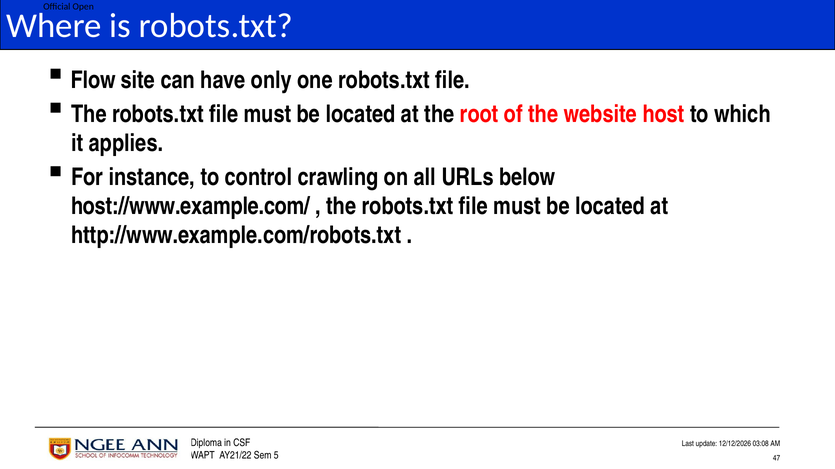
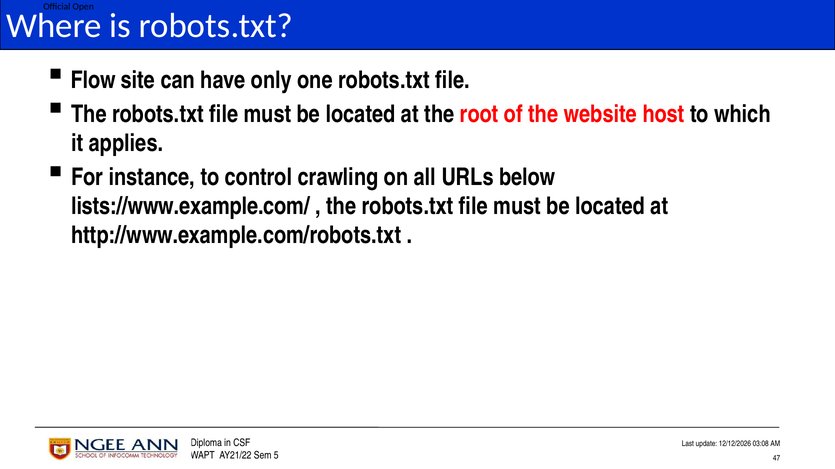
host://www.example.com/: host://www.example.com/ -> lists://www.example.com/ (190, 207)
